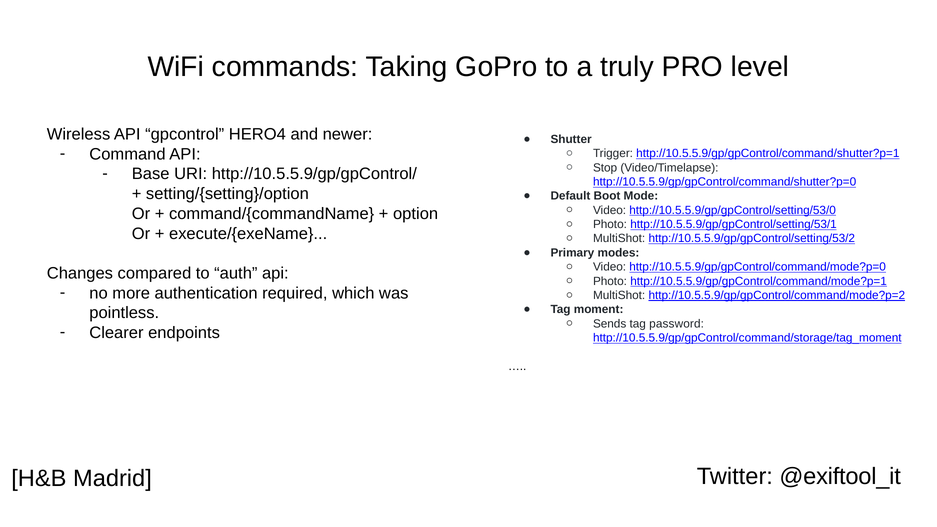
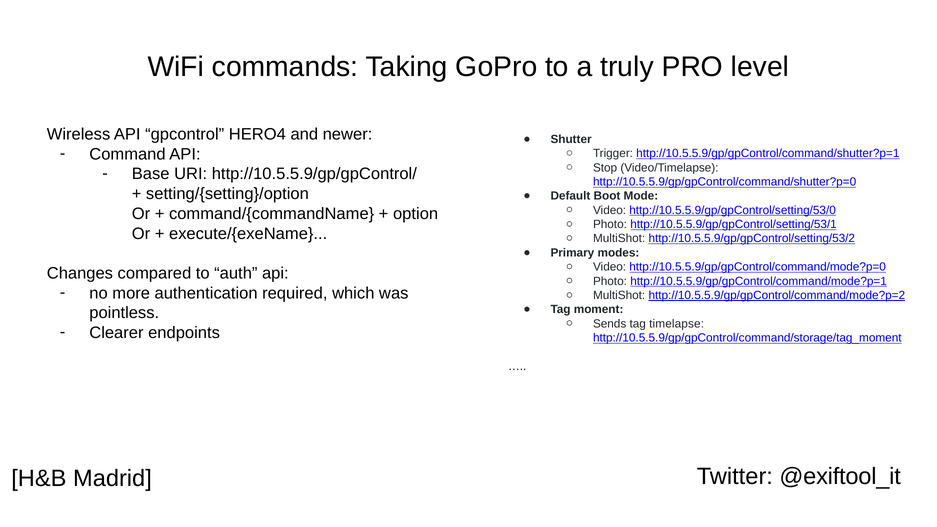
password: password -> timelapse (677, 324)
